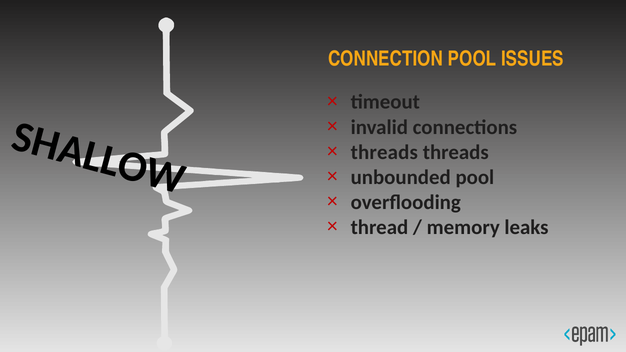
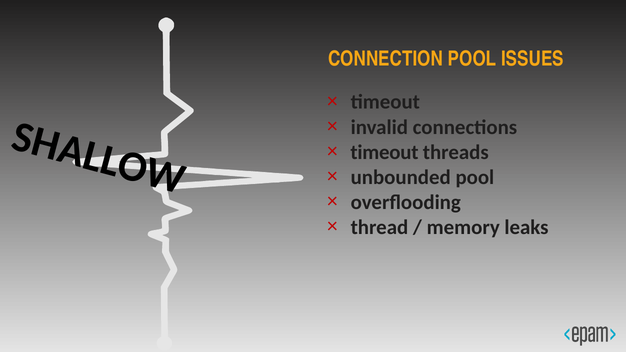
threads: threads -> timeout (384, 152)
